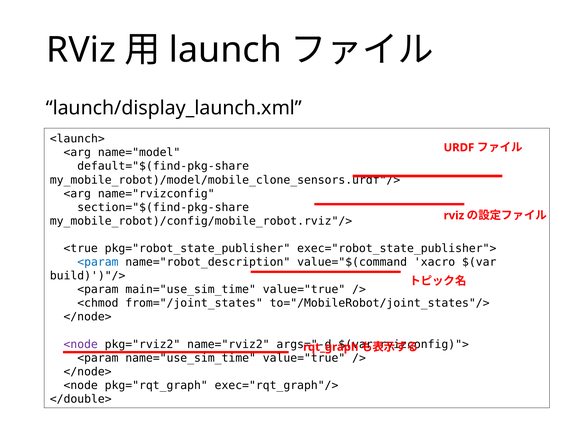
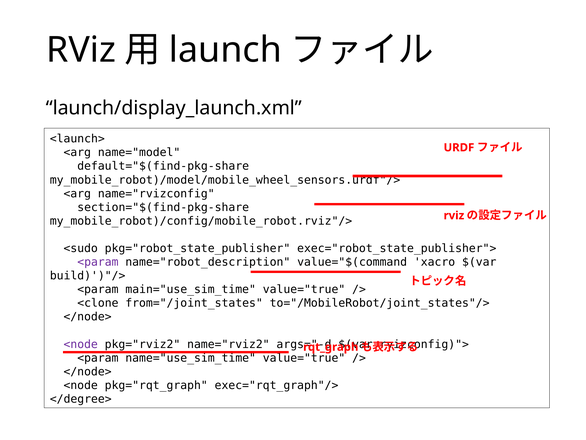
my_mobile_robot)/model/mobile_clone_sensors.urdf"/>: my_mobile_robot)/model/mobile_clone_sensors.urdf"/> -> my_mobile_robot)/model/mobile_wheel_sensors.urdf"/> (225, 180)
<true: <true -> <sudo (81, 248)
<param colour: blue -> purple (98, 262)
<chmod: <chmod -> <clone (98, 303)
</double>: </double> -> </degree> (81, 399)
